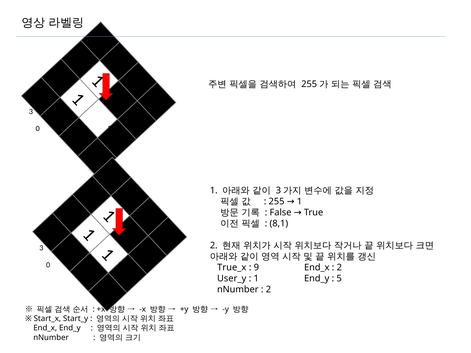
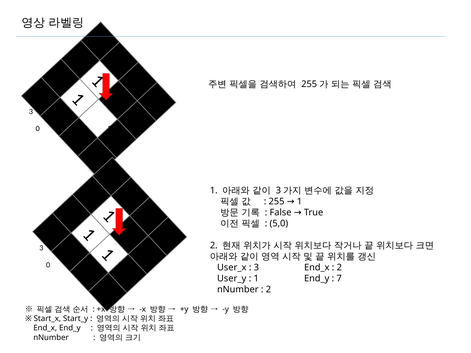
8,1: 8,1 -> 5,0 (279, 224)
True_x: True_x -> User_x (232, 268)
9: 9 -> 3 (256, 268)
5: 5 -> 7 (339, 279)
